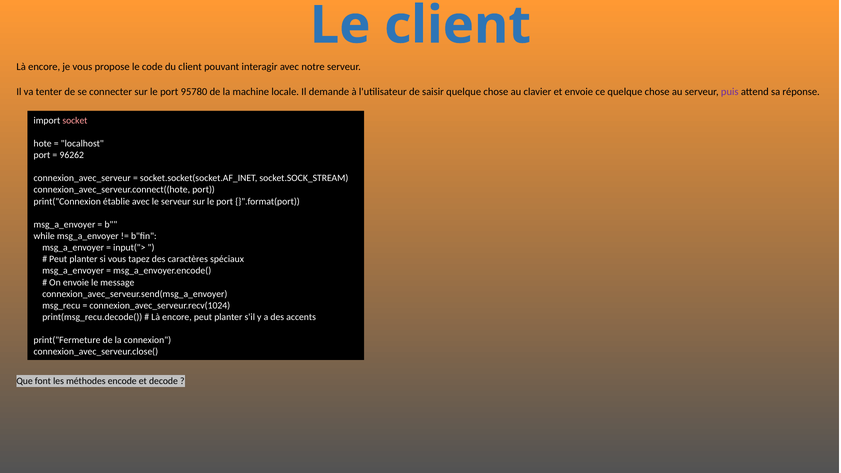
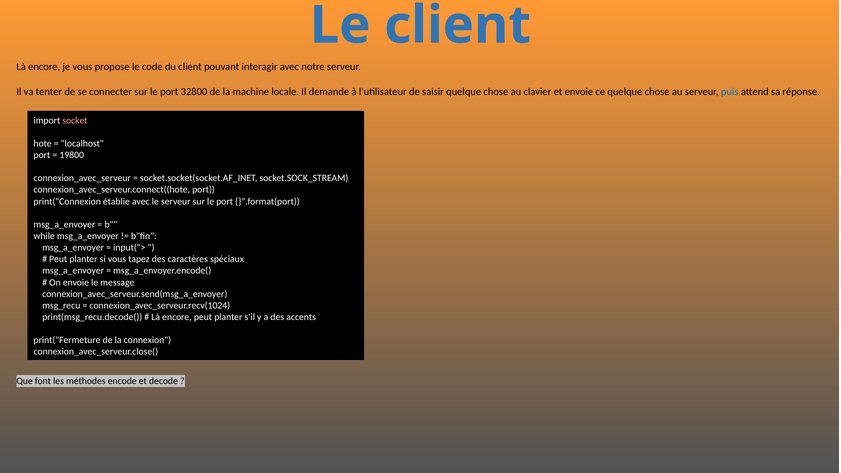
95780: 95780 -> 32800 (194, 92)
puis colour: purple -> blue (730, 92)
96262: 96262 -> 19800 (72, 155)
